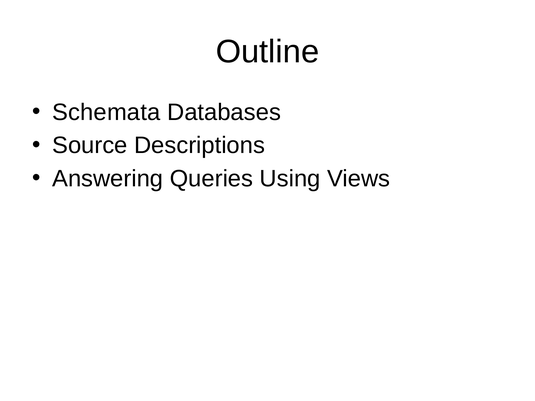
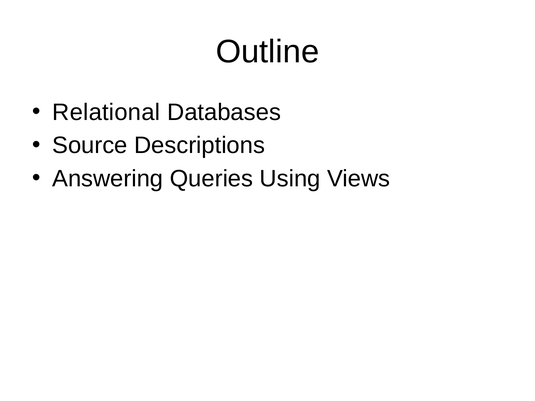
Schemata: Schemata -> Relational (106, 112)
